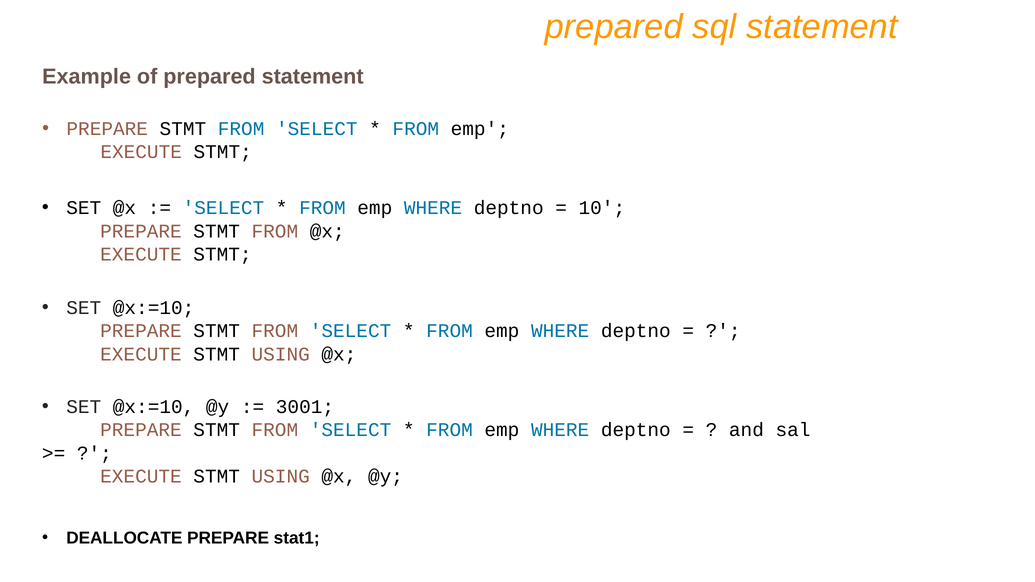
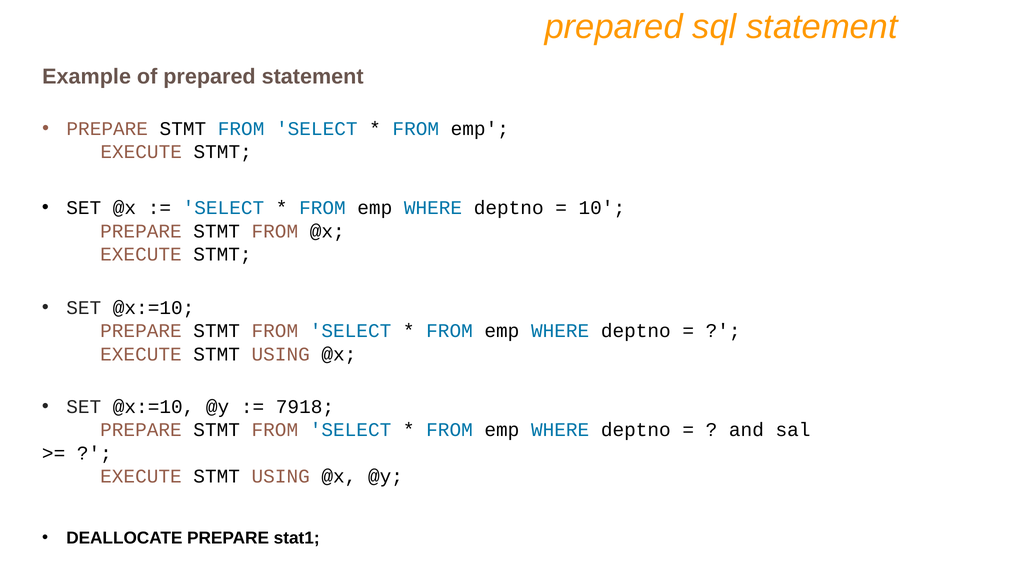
3001: 3001 -> 7918 (305, 407)
